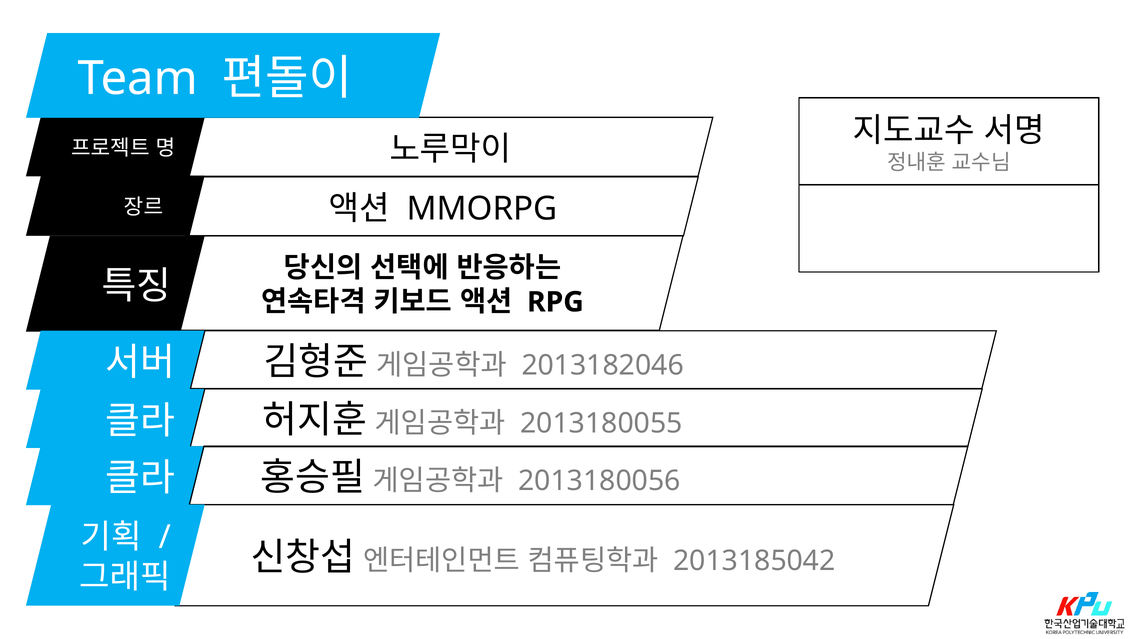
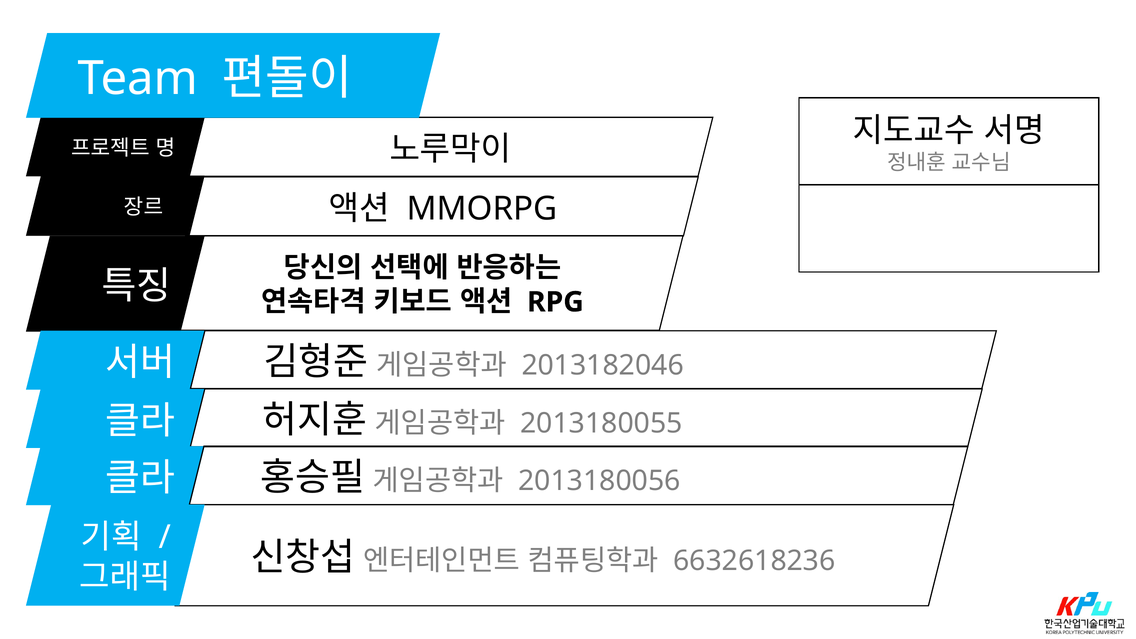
2013185042: 2013185042 -> 6632618236 (754, 561)
